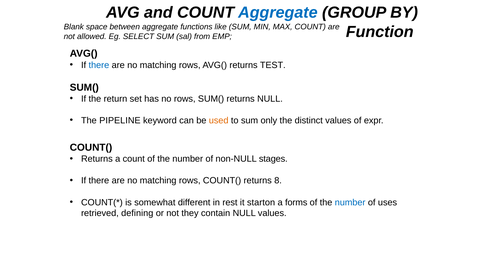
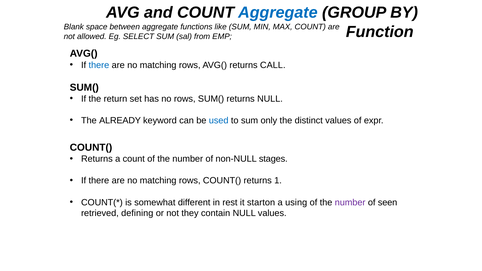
TEST: TEST -> CALL (273, 65)
PIPELINE: PIPELINE -> ALREADY (120, 121)
used colour: orange -> blue (219, 121)
8: 8 -> 1 (278, 181)
forms: forms -> using (296, 202)
number colour: blue -> purple (350, 202)
uses: uses -> seen (388, 202)
